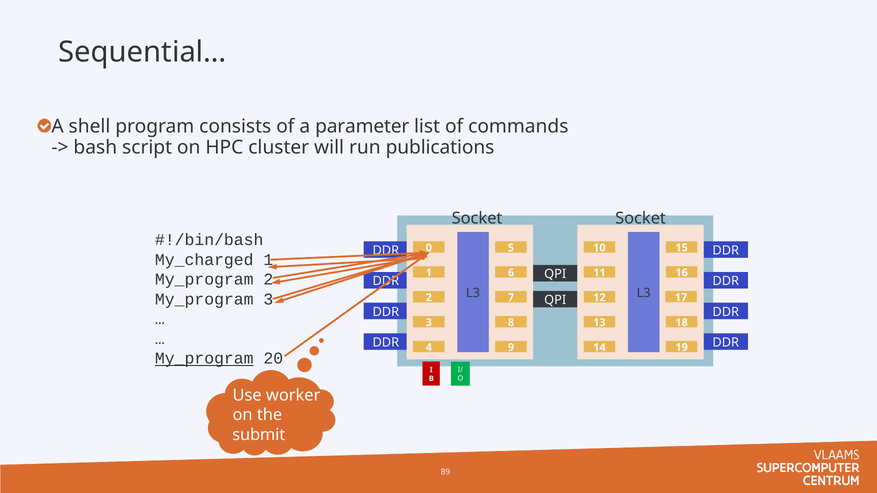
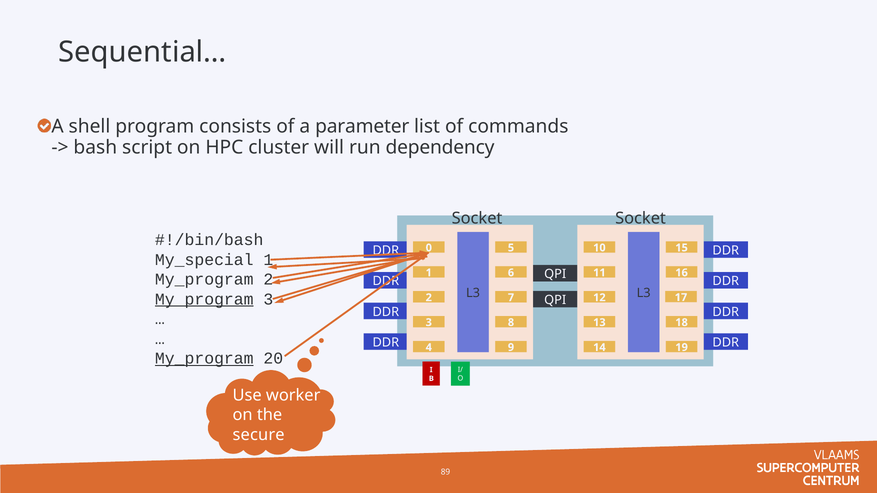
publications: publications -> dependency (440, 147)
My_charged: My_charged -> My_special (204, 260)
My_program underline: none -> present (204, 299)
submit: submit -> secure (259, 435)
